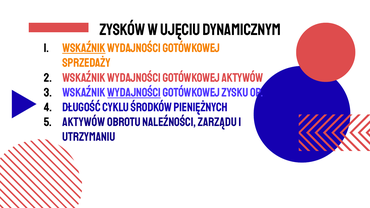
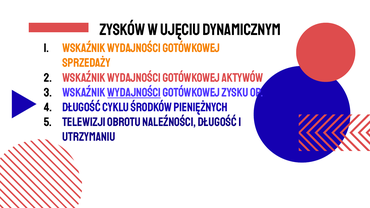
WSKAŹNIK underline: present -> none (84, 48)
AKTYWÓW: AKTYWÓW -> TELEWIZJI (84, 122)
NALEŹNOŚCI ZARZĄDU: ZARZĄDU -> DŁUGOŚĆ (217, 122)
